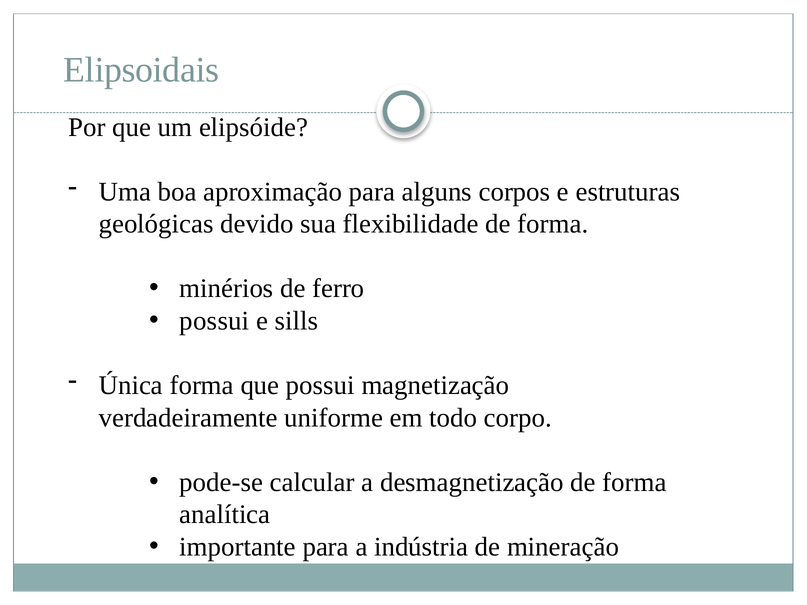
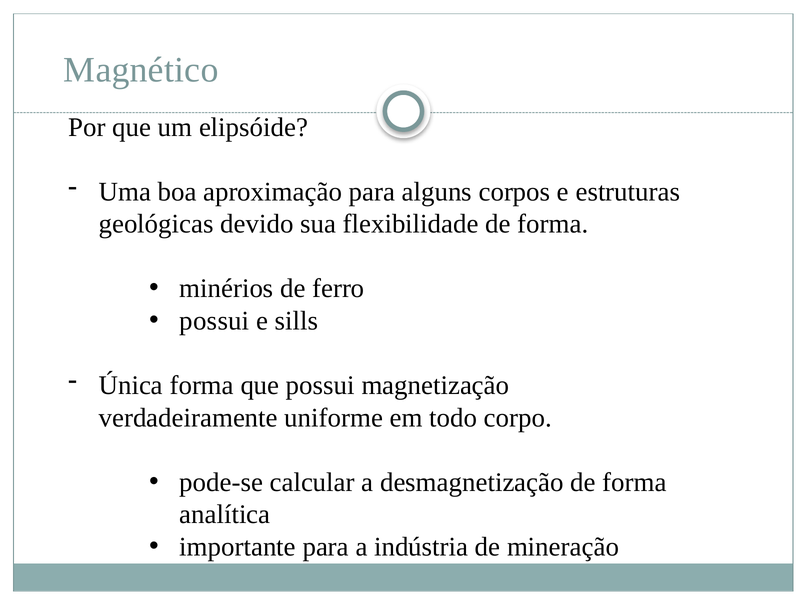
Elipsoidais: Elipsoidais -> Magnético (141, 70)
